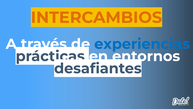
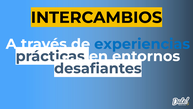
INTERCAMBIOS colour: orange -> black (96, 17)
